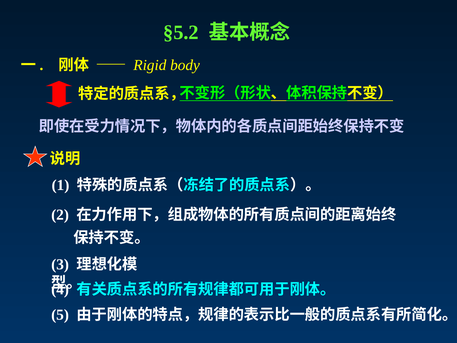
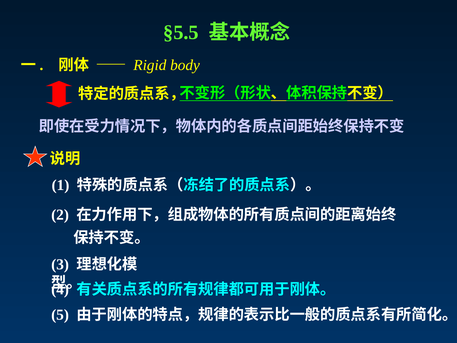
§5.2: §5.2 -> §5.5 (181, 32)
